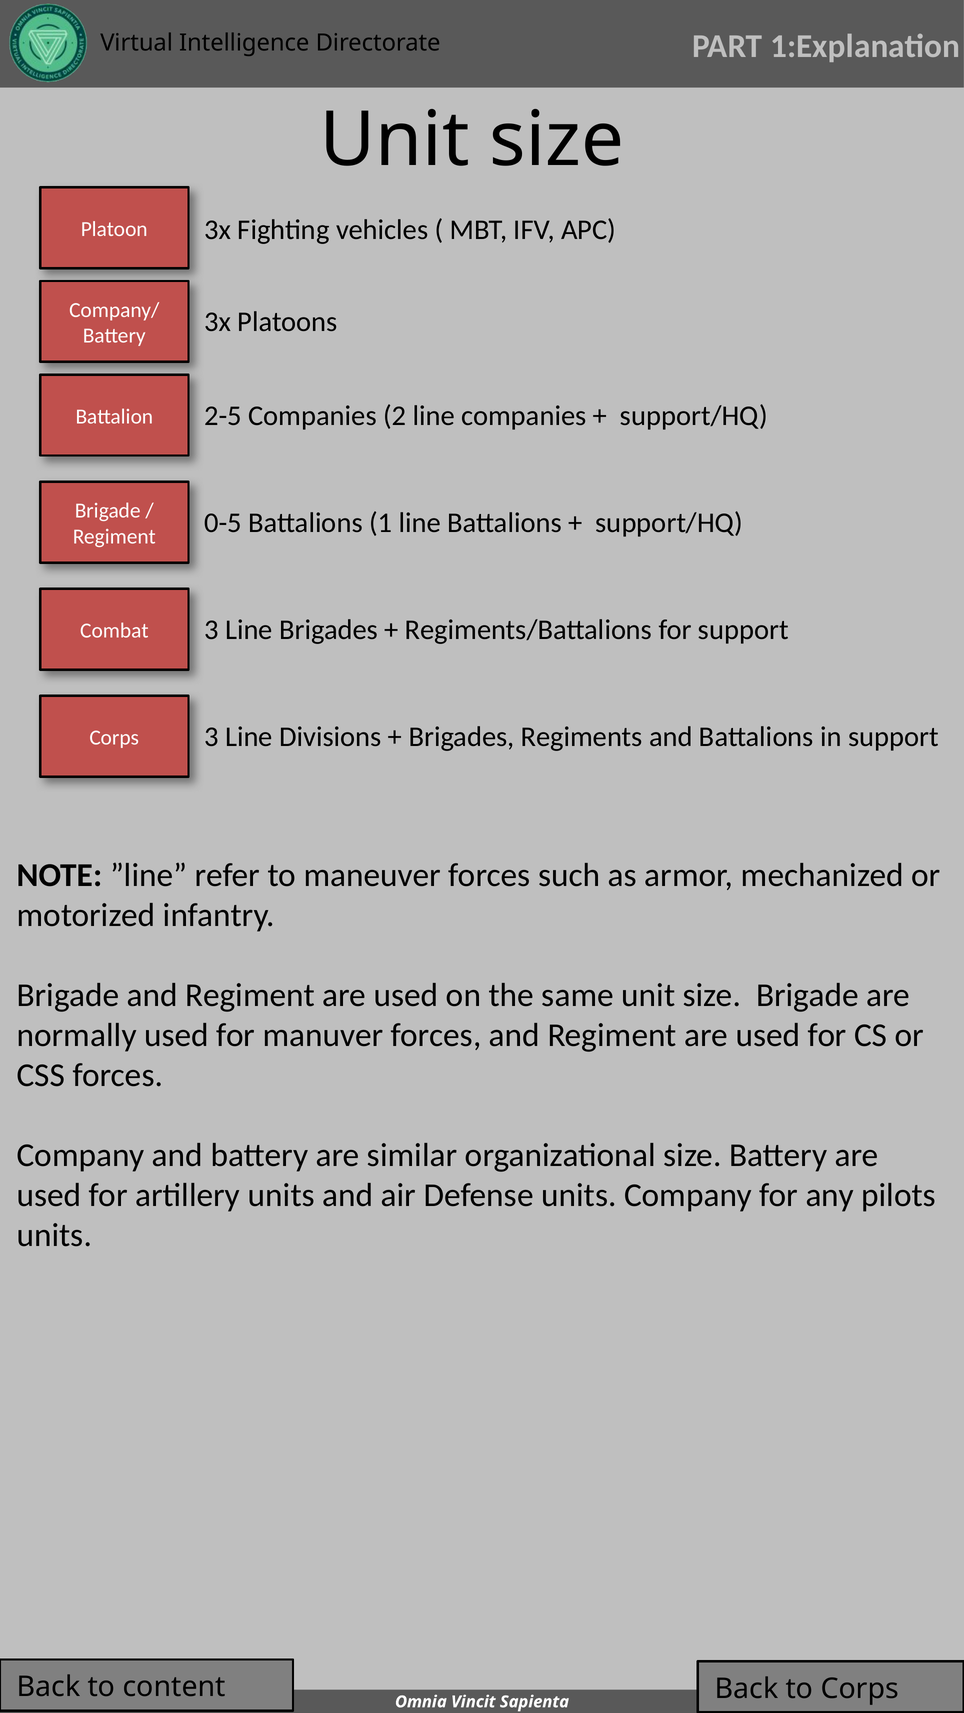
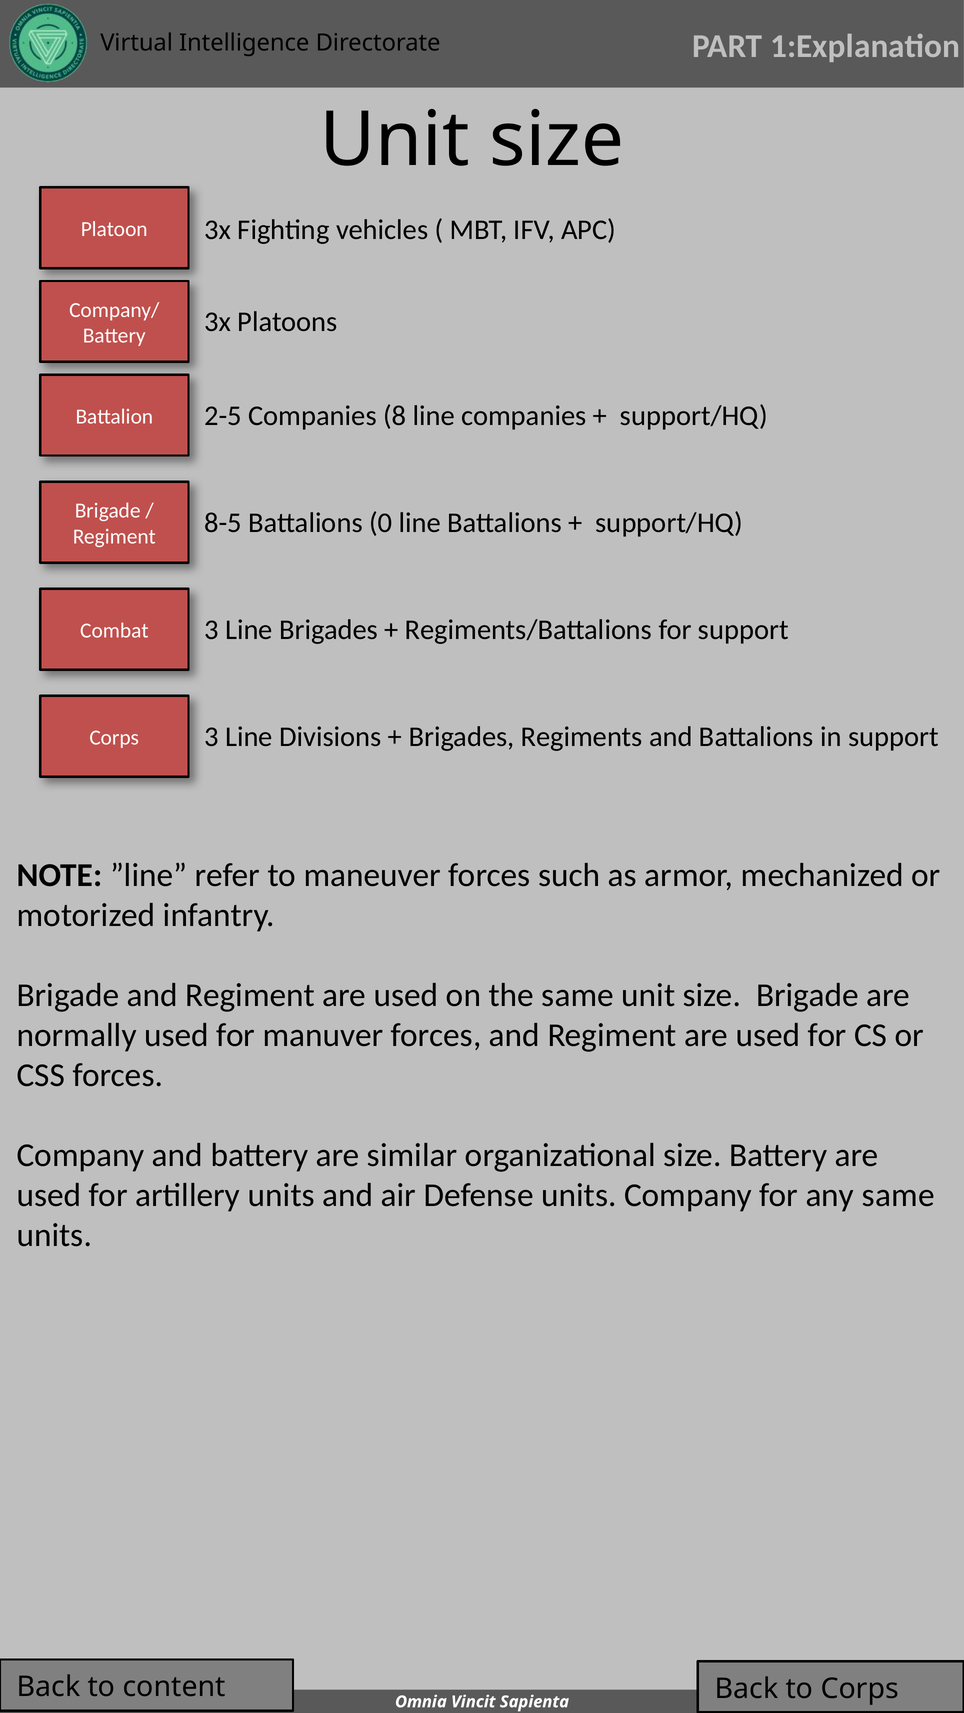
2: 2 -> 8 (395, 416)
0-5: 0-5 -> 8-5 (223, 523)
1: 1 -> 0 (381, 523)
any pilots: pilots -> same (898, 1196)
